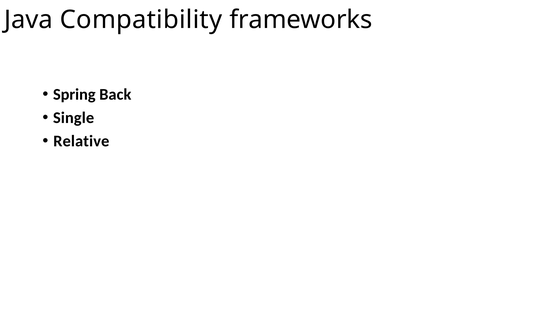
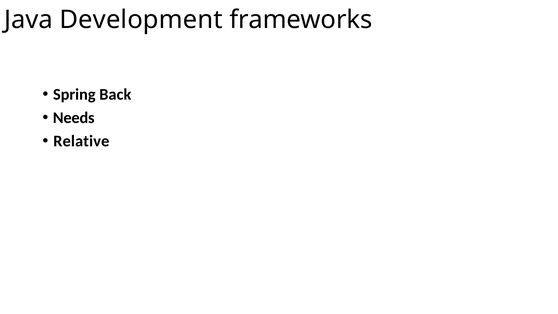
Compatibility: Compatibility -> Development (141, 20)
Single: Single -> Needs (74, 118)
